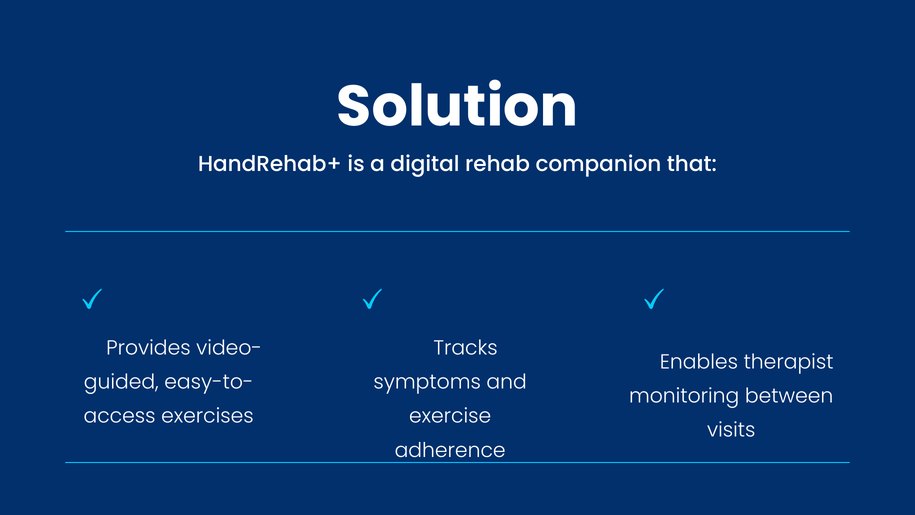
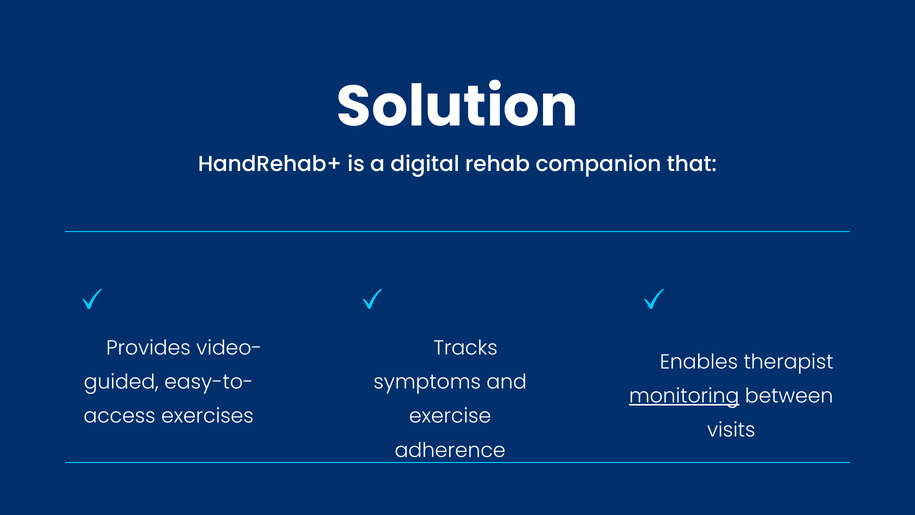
monitoring underline: none -> present (684, 396)
